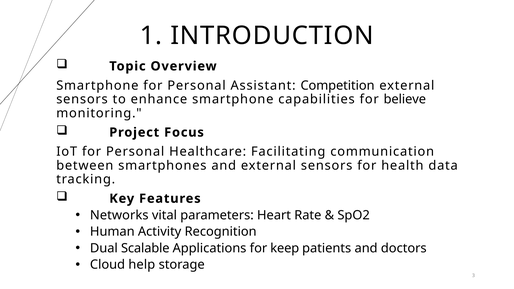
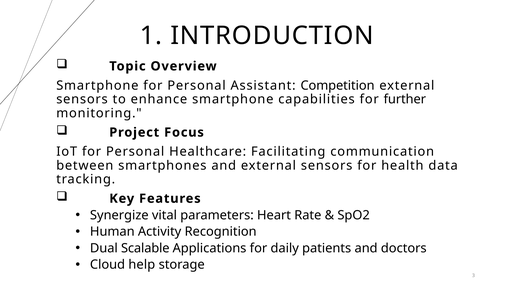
believe: believe -> further (405, 99)
Networks: Networks -> Synergize (119, 215)
keep: keep -> daily (285, 248)
